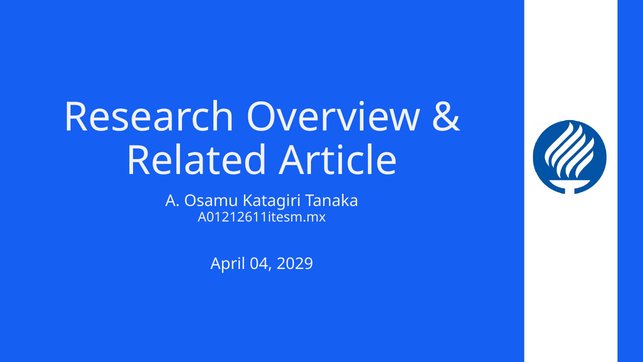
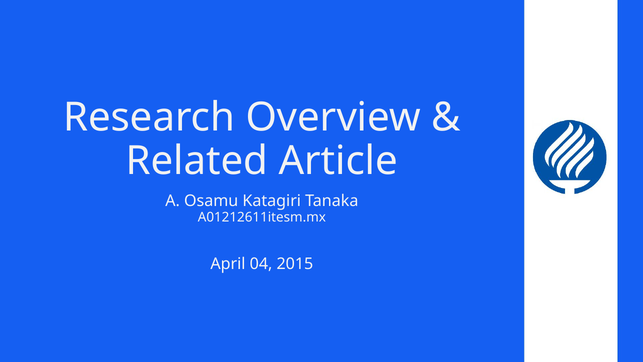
2029: 2029 -> 2015 (295, 264)
